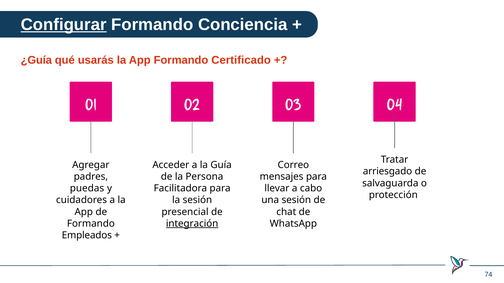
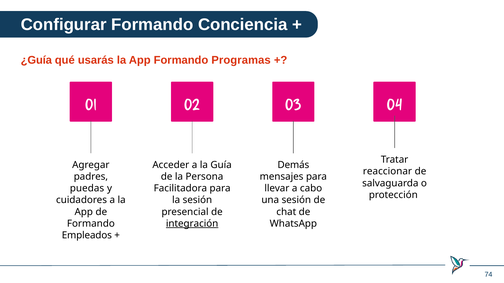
Configurar underline: present -> none (64, 25)
Certificado: Certificado -> Programas (241, 60)
Correo: Correo -> Demás (293, 165)
arriesgado: arriesgado -> reaccionar (387, 172)
